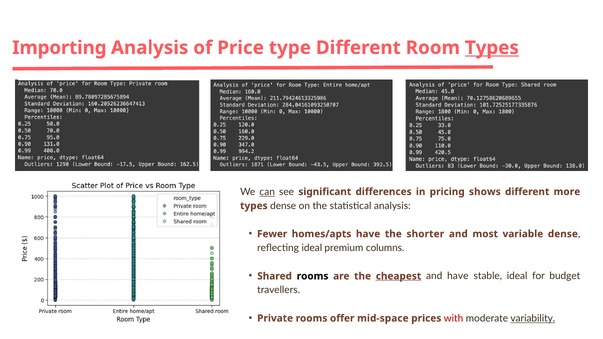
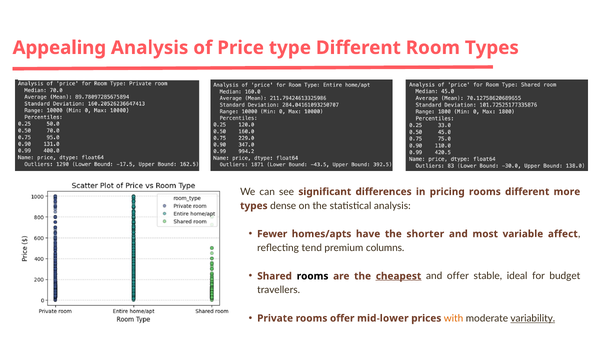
Importing: Importing -> Appealing (59, 48)
Types underline: present -> none (492, 48)
can underline: present -> none (267, 192)
pricing shows: shows -> rooms (485, 192)
variable dense: dense -> affect (563, 234)
reflecting ideal: ideal -> tend (312, 248)
and have: have -> offer (458, 276)
mid-space: mid-space -> mid-lower (383, 318)
with colour: red -> orange (453, 318)
